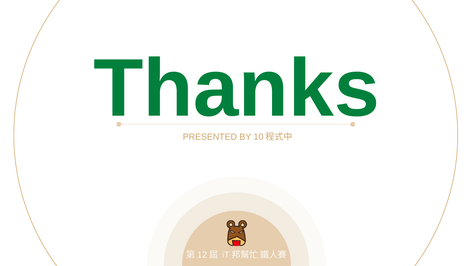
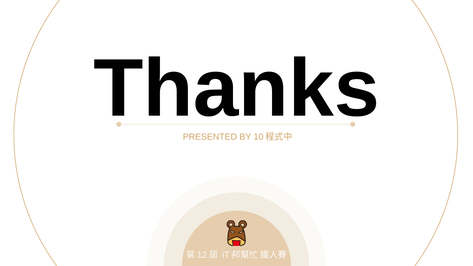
Thanks colour: green -> black (236, 89)
